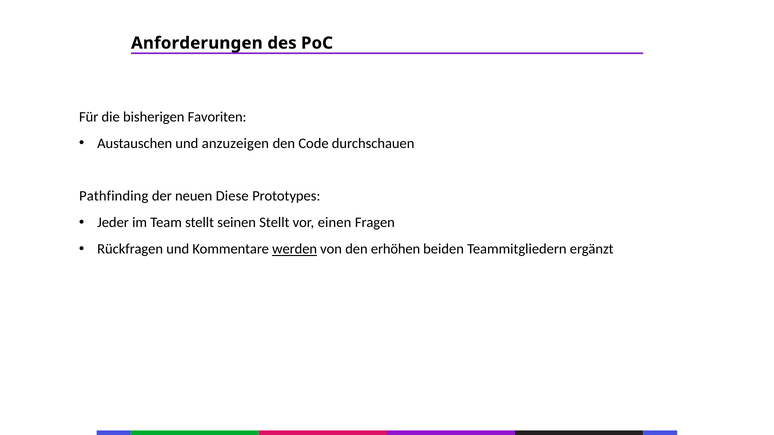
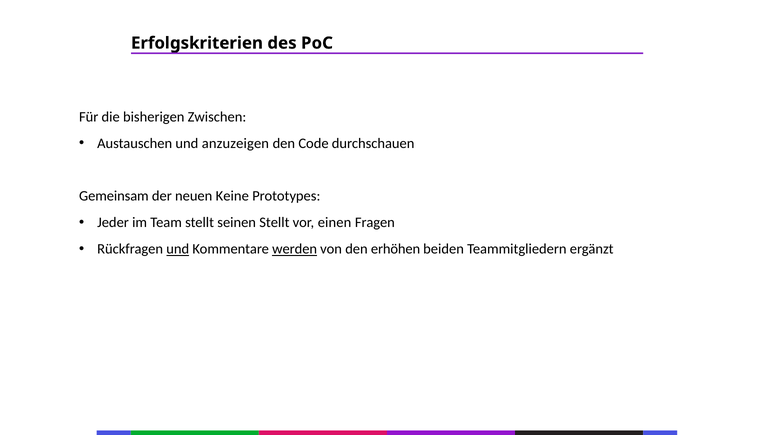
Anforderungen: Anforderungen -> Erfolgskriterien (197, 43)
Favoriten: Favoriten -> Zwischen (217, 117)
Pathfinding: Pathfinding -> Gemeinsam (114, 196)
Diese: Diese -> Keine (232, 196)
und underline: none -> present (178, 249)
